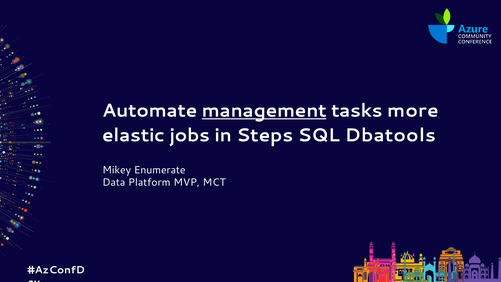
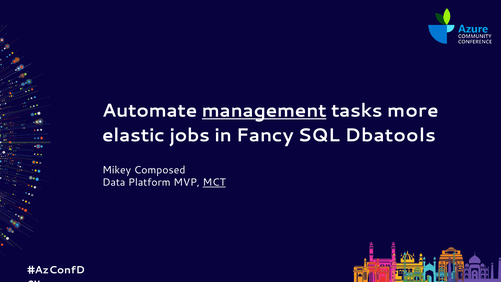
Steps: Steps -> Fancy (265, 135)
Enumerate: Enumerate -> Composed (160, 170)
MCT underline: none -> present (214, 182)
